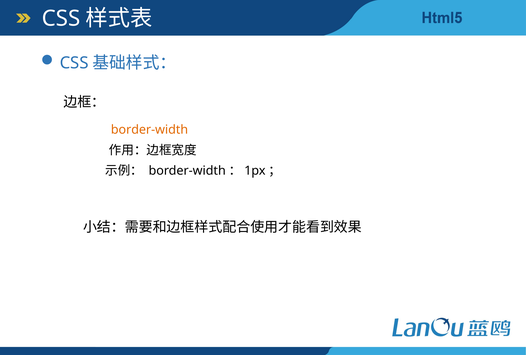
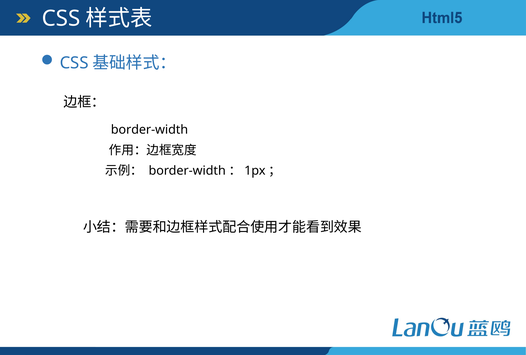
border-width colour: orange -> black (149, 129)
